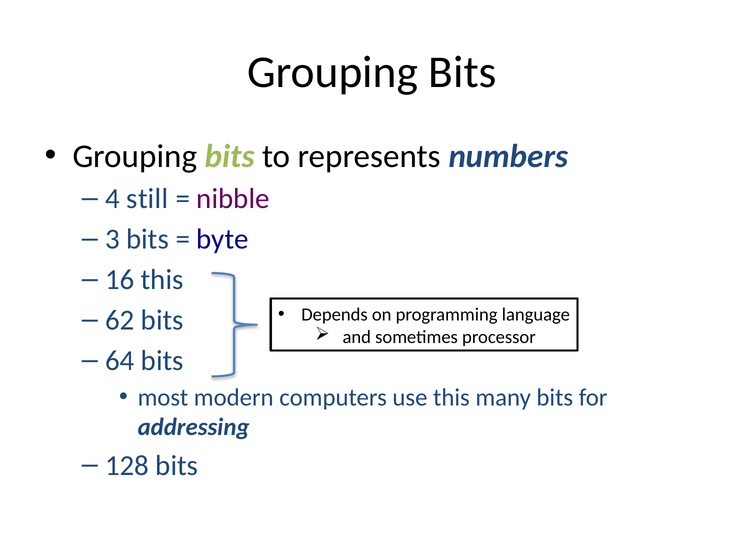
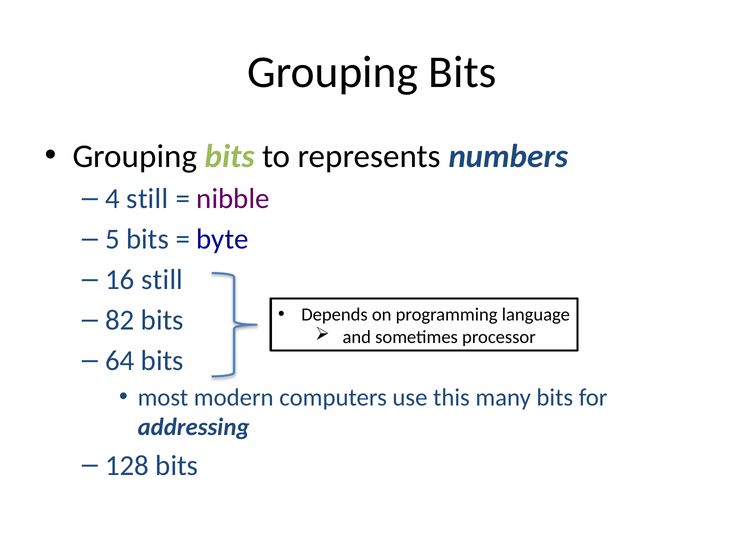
3: 3 -> 5 (112, 239)
16 this: this -> still (162, 280)
62: 62 -> 82 (120, 320)
